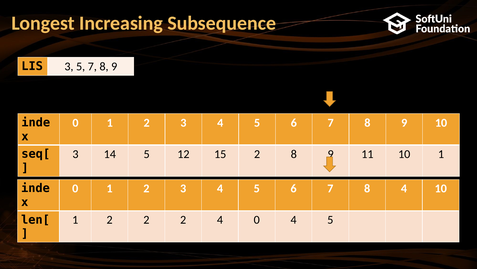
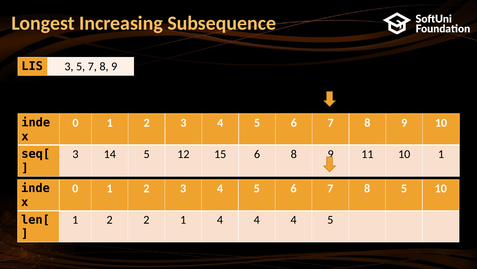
15 2: 2 -> 6 (257, 154)
8 4: 4 -> 5 (404, 188)
2 2 2: 2 -> 1 (183, 220)
0: 0 -> 4 (257, 220)
